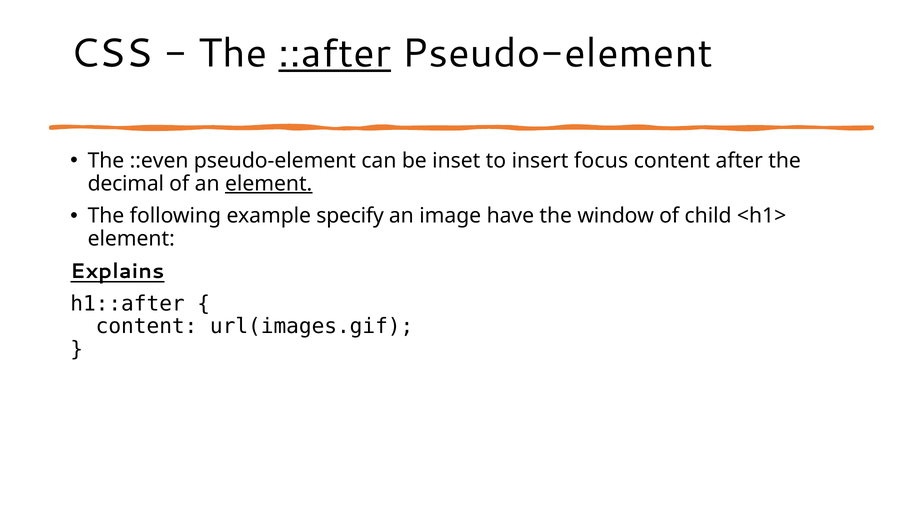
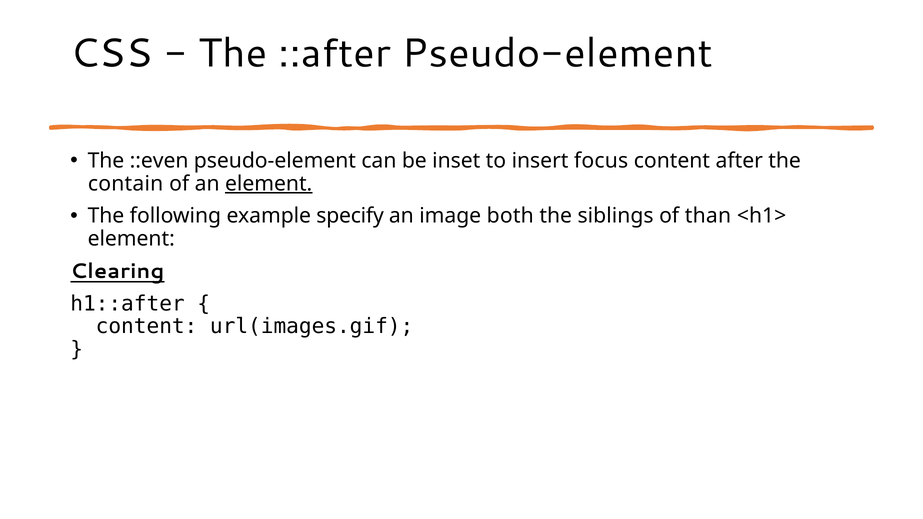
::after underline: present -> none (335, 53)
decimal: decimal -> contain (126, 184)
have: have -> both (510, 216)
window: window -> siblings (616, 216)
child: child -> than (708, 216)
Explains: Explains -> Clearing (117, 271)
